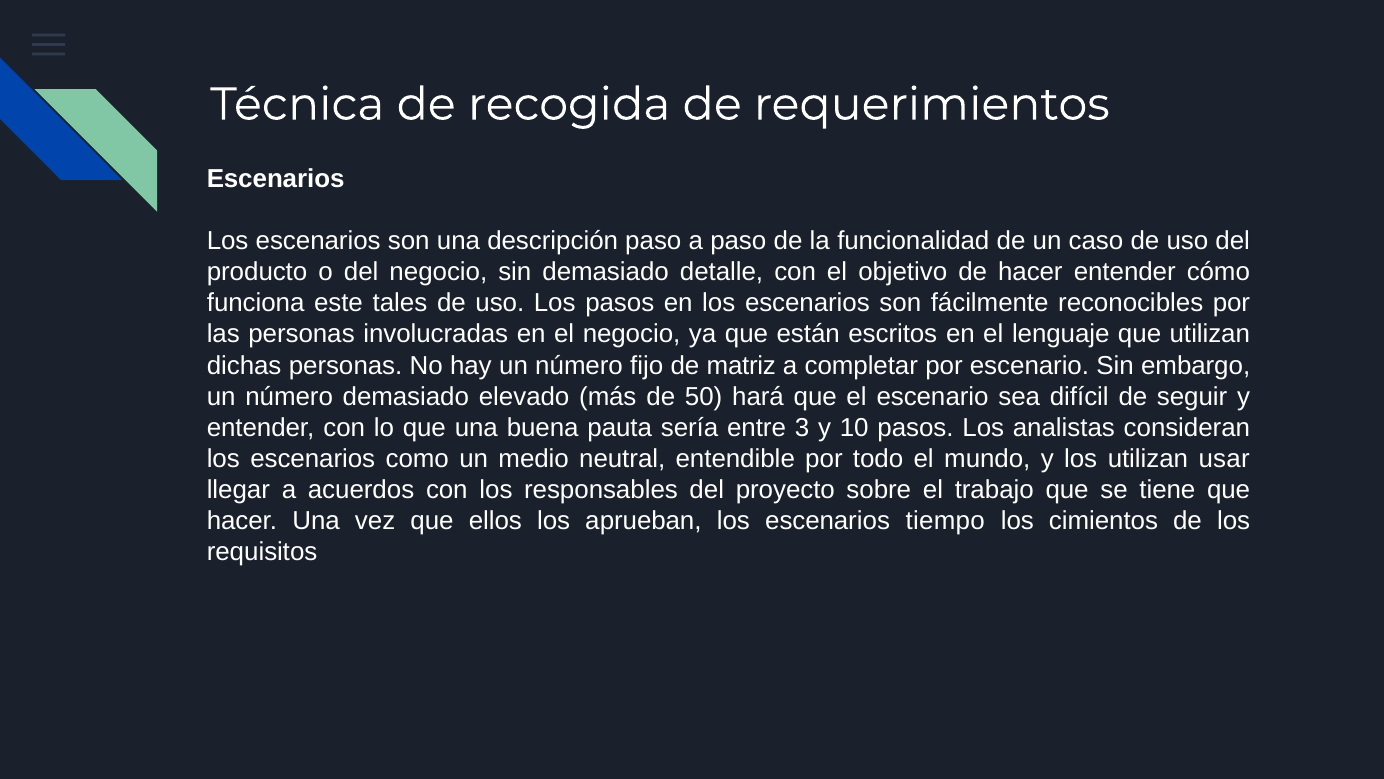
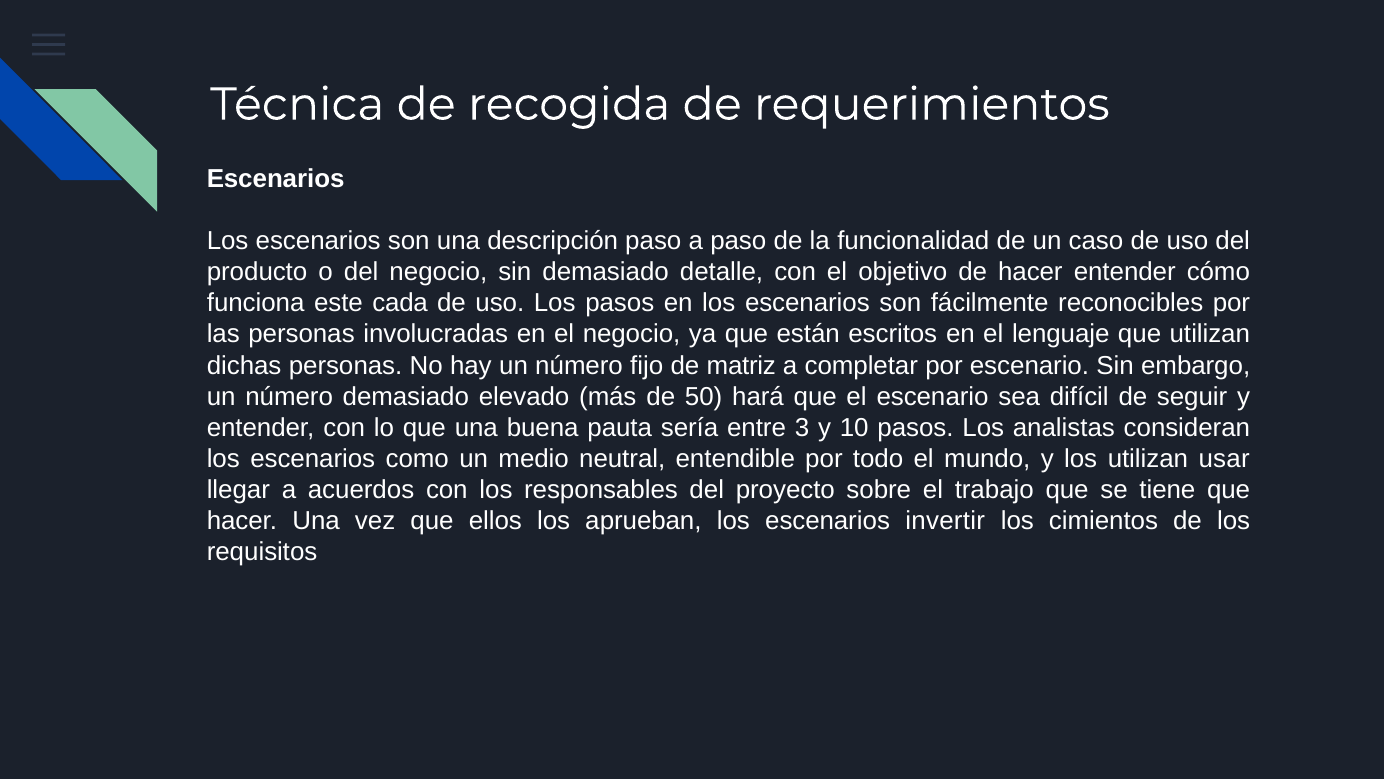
tales: tales -> cada (400, 303)
tiempo: tiempo -> invertir (945, 521)
